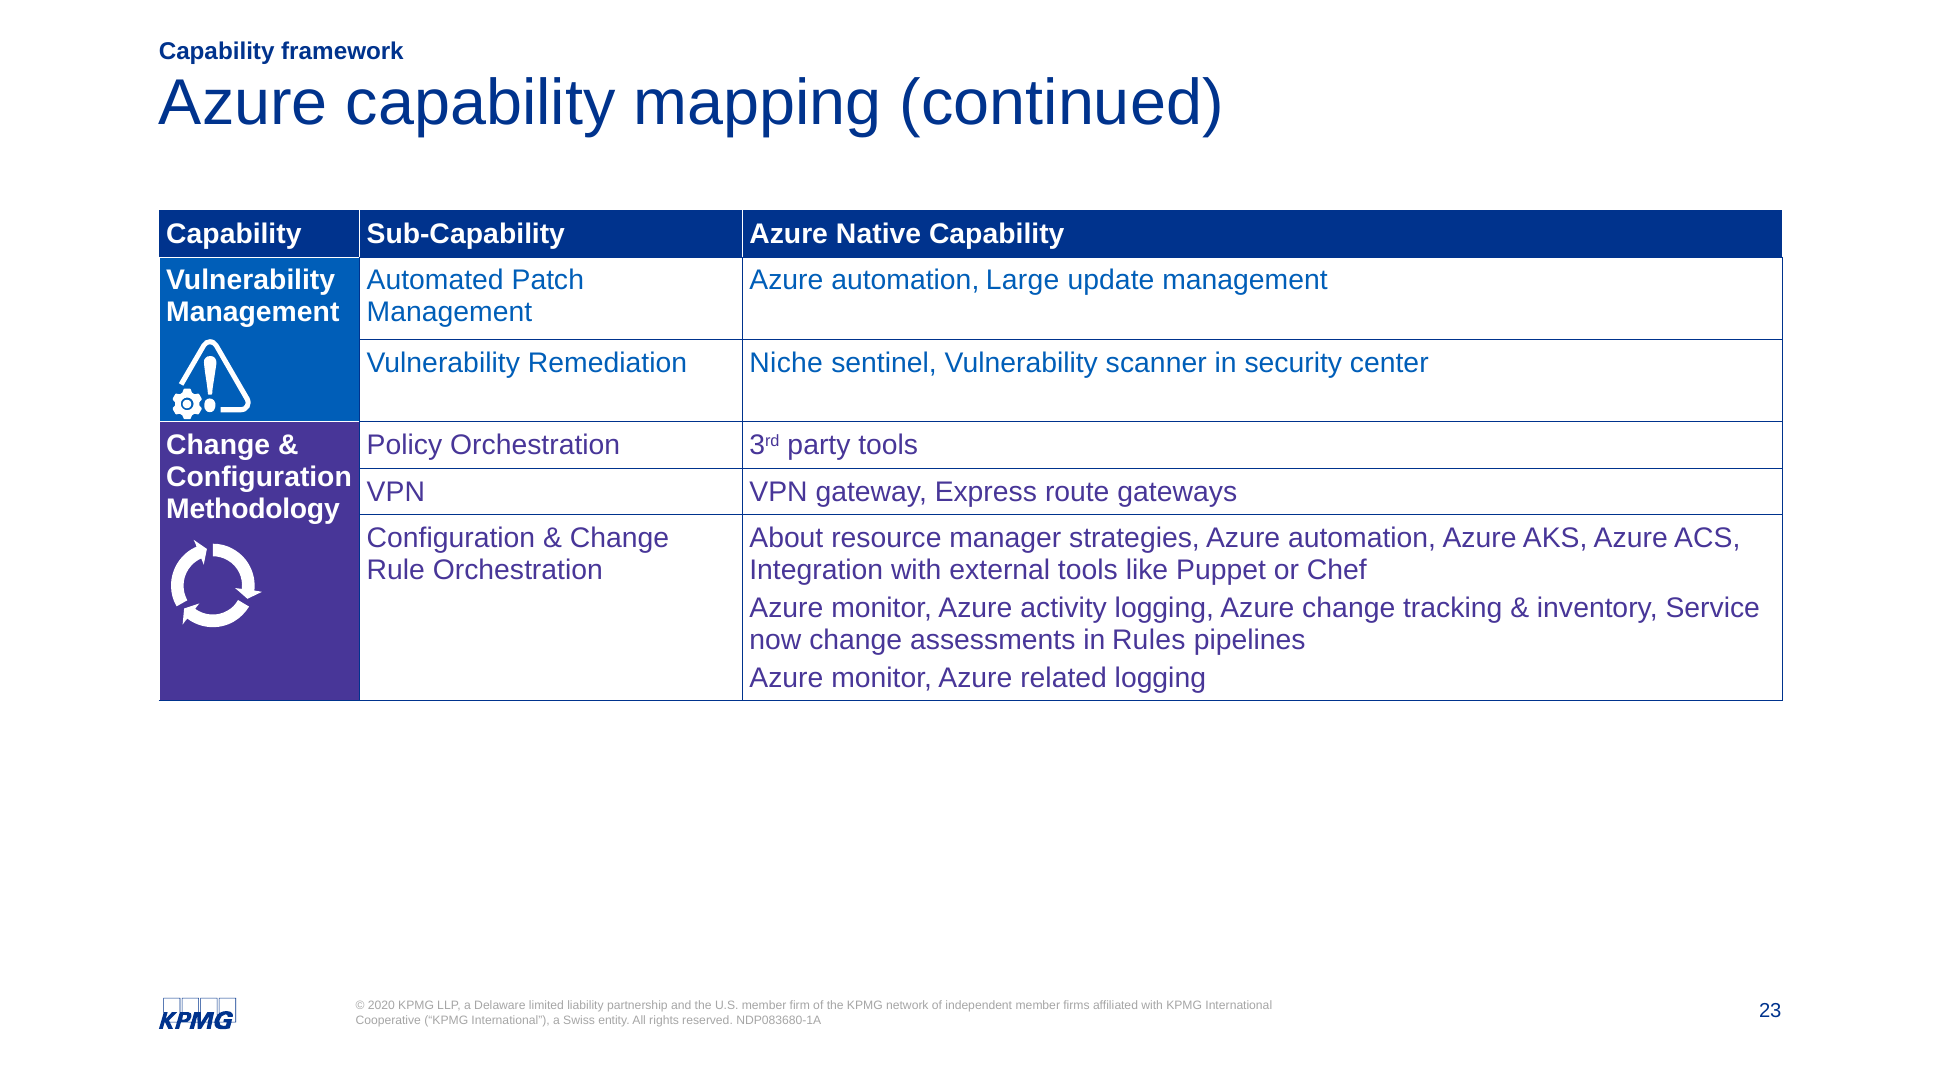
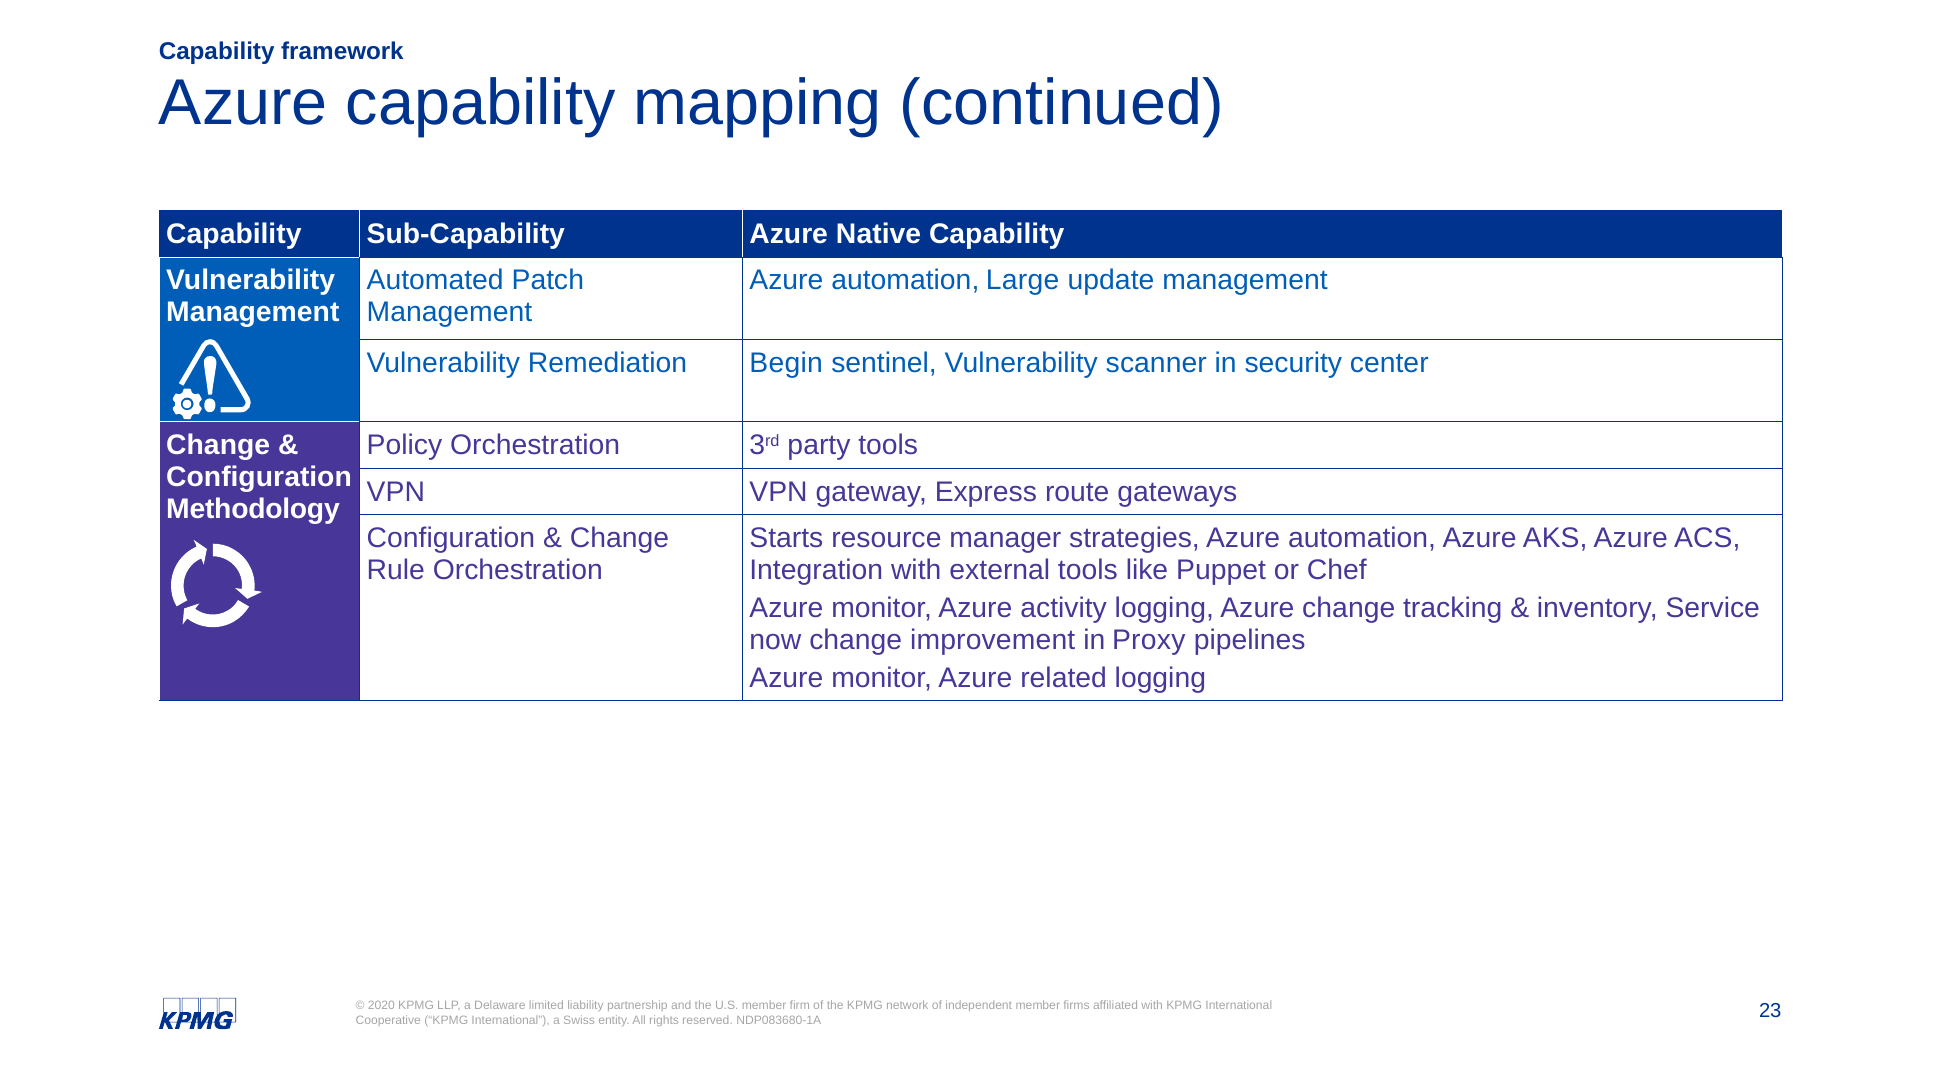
Niche: Niche -> Begin (786, 363)
About: About -> Starts (786, 538)
assessments: assessments -> improvement (993, 640)
Rules: Rules -> Proxy (1149, 640)
